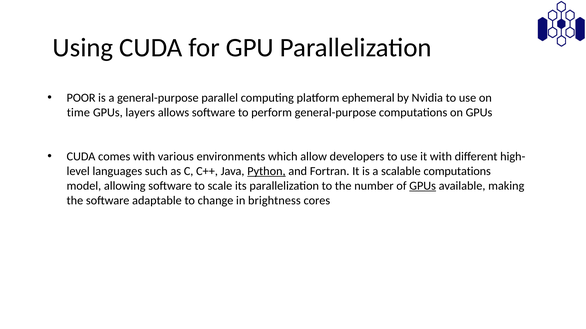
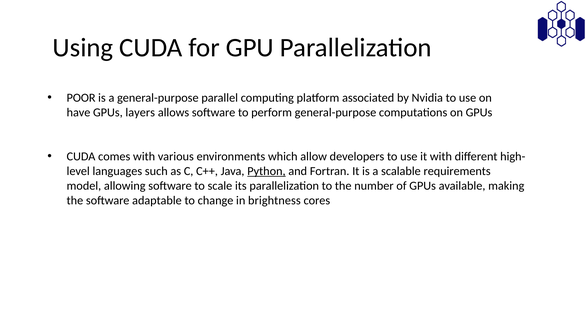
ephemeral: ephemeral -> associated (368, 98)
time: time -> have (78, 113)
scalable computations: computations -> requirements (457, 171)
GPUs underline: present -> none (423, 186)
